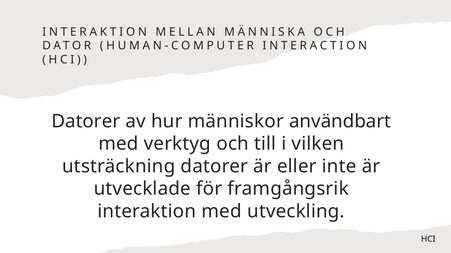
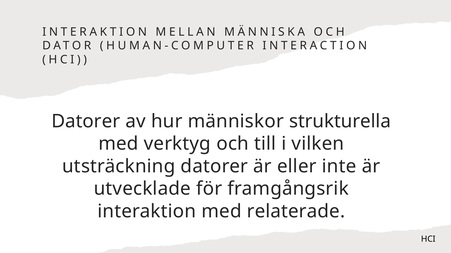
användbart: användbart -> strukturella (340, 122)
utveckling: utveckling -> relaterade (296, 212)
